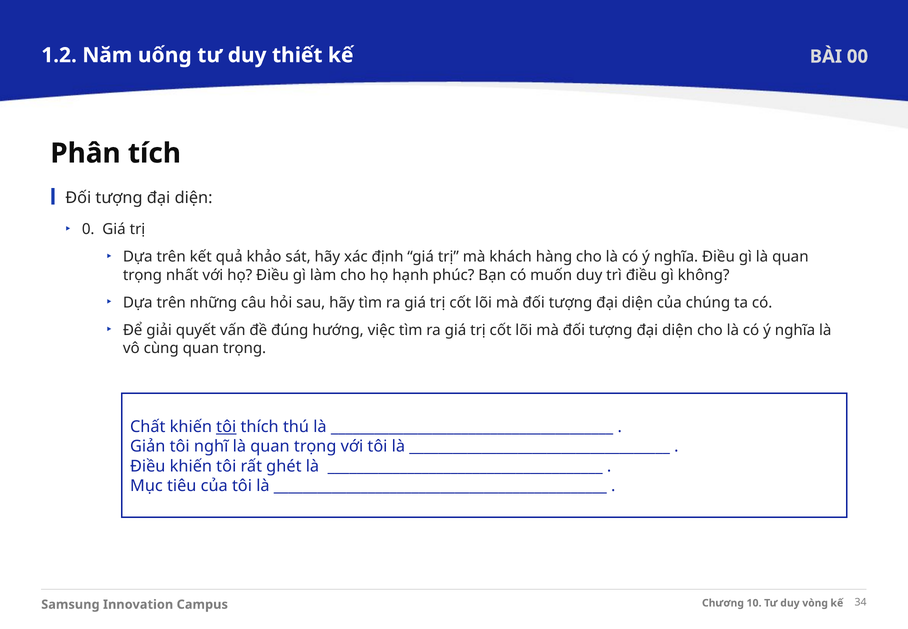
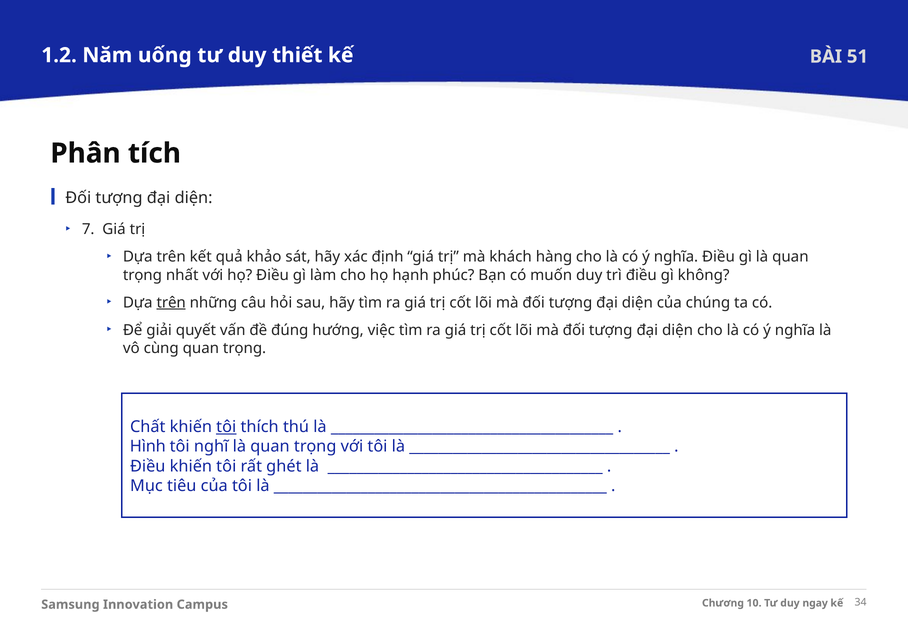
00: 00 -> 51 (857, 57)
0: 0 -> 7 (88, 229)
trên underline: none -> present (171, 303)
Giản: Giản -> Hình (148, 446)
vòng: vòng -> ngay (815, 603)
